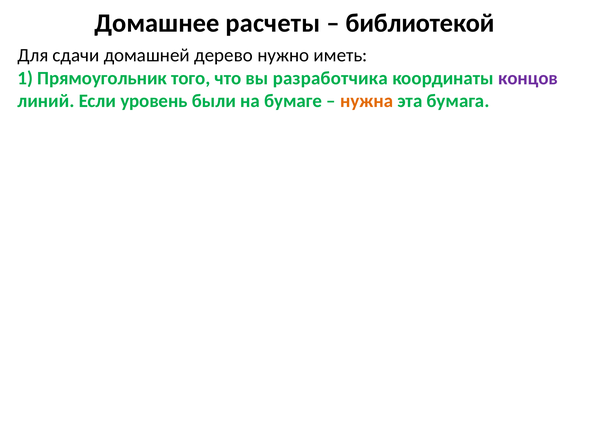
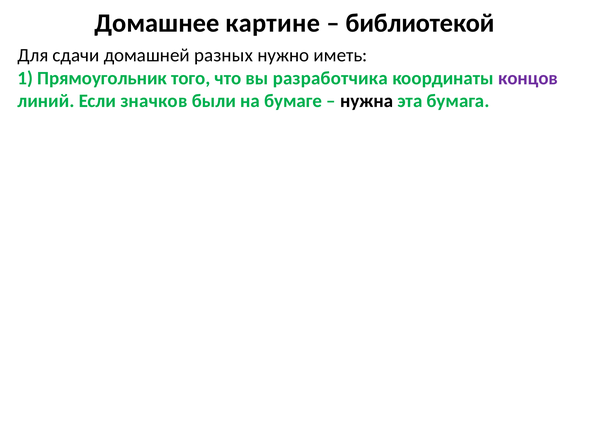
расчеты: расчеты -> картине (273, 23)
дерево: дерево -> разных (223, 55)
уровень: уровень -> значков (154, 101)
нужна colour: orange -> black (367, 101)
